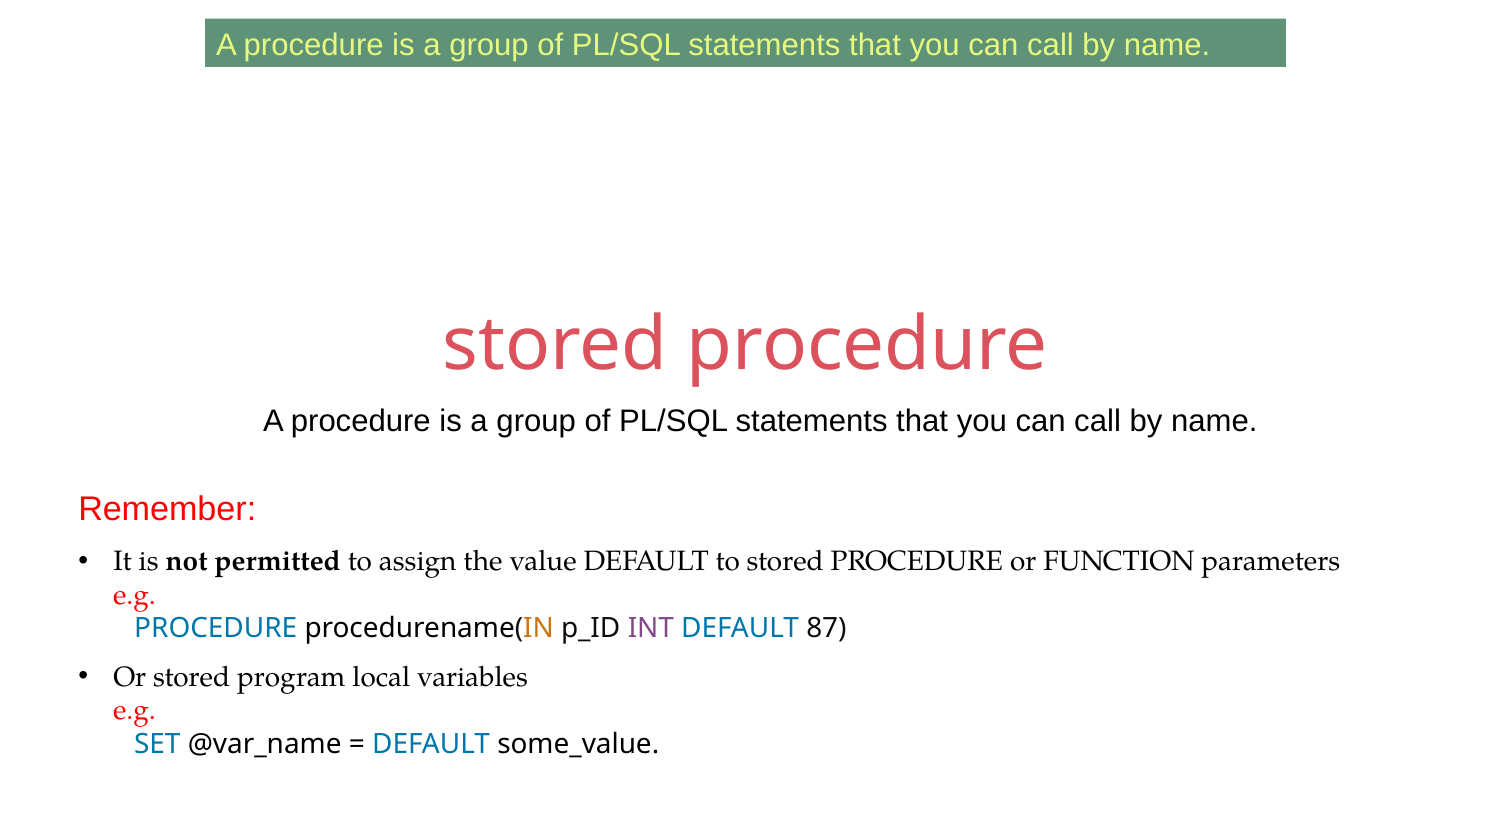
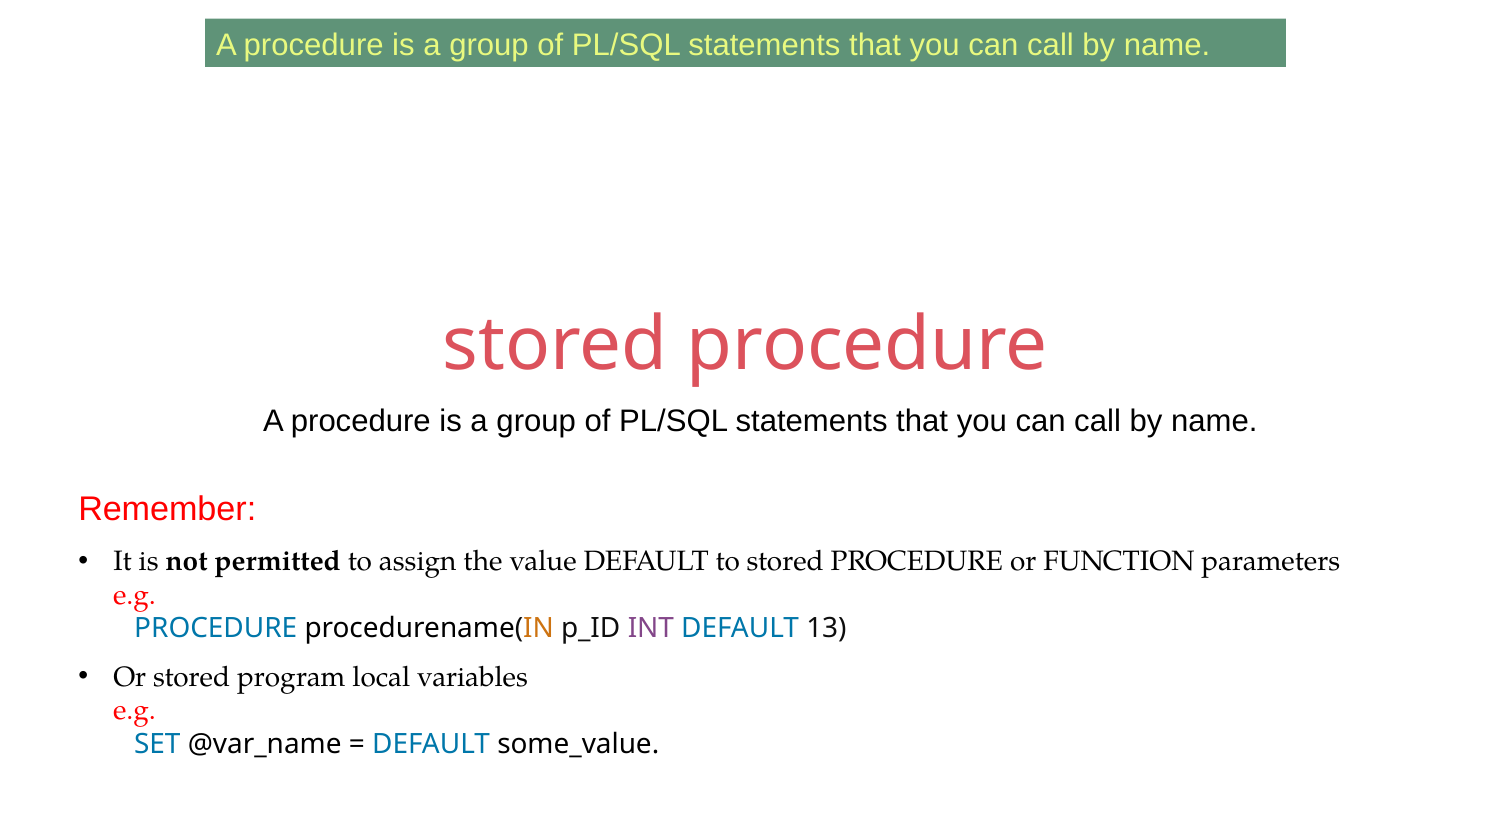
87: 87 -> 13 (826, 628)
